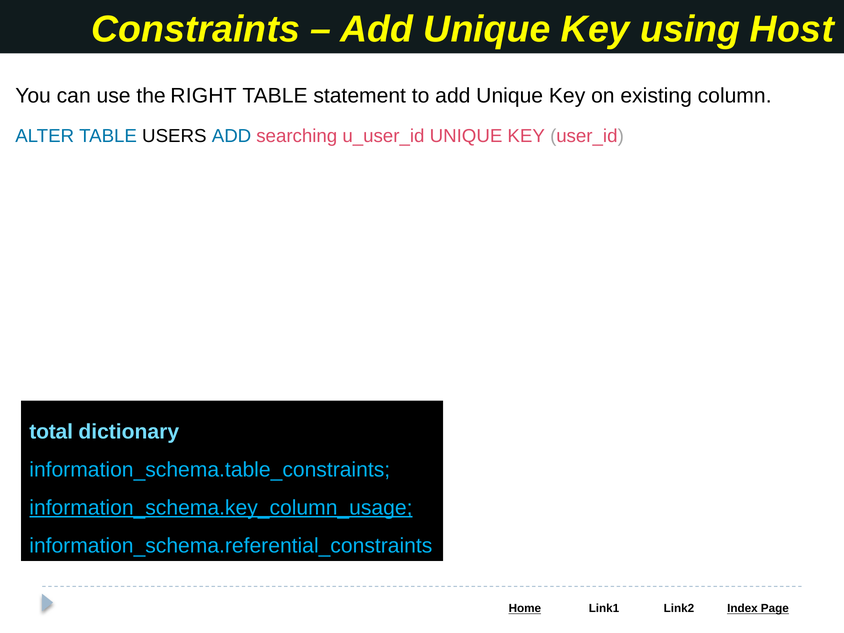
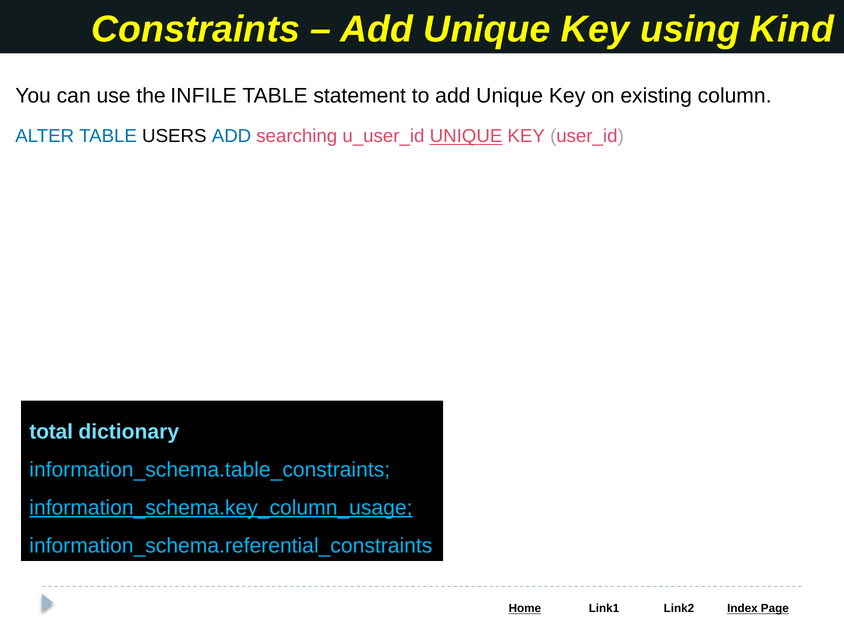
Host: Host -> Kind (792, 29)
RIGHT: RIGHT -> INFILE (204, 96)
UNIQUE underline: none -> present (466, 136)
